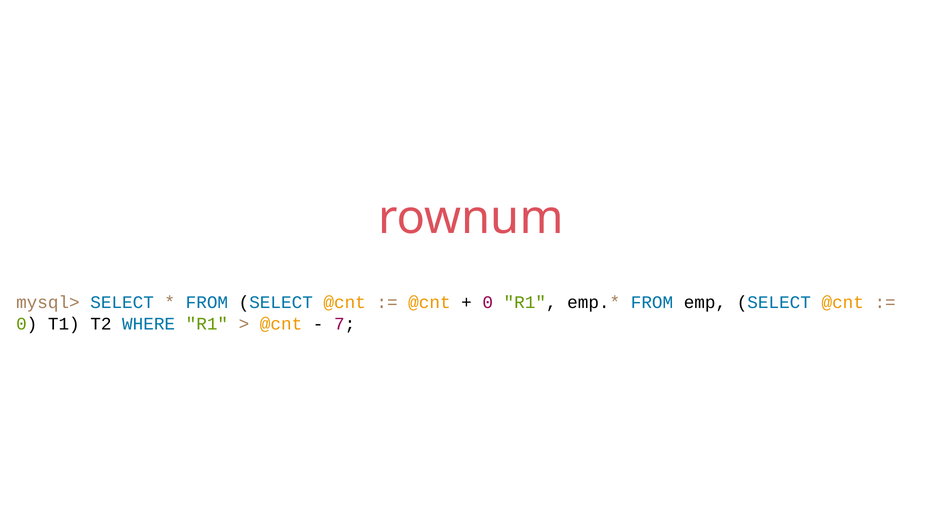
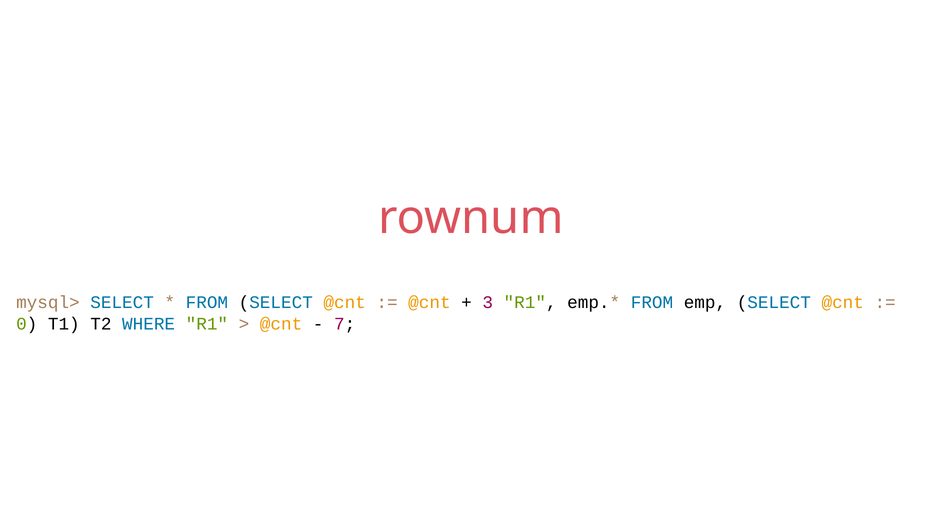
0: 0 -> 3 (488, 302)
